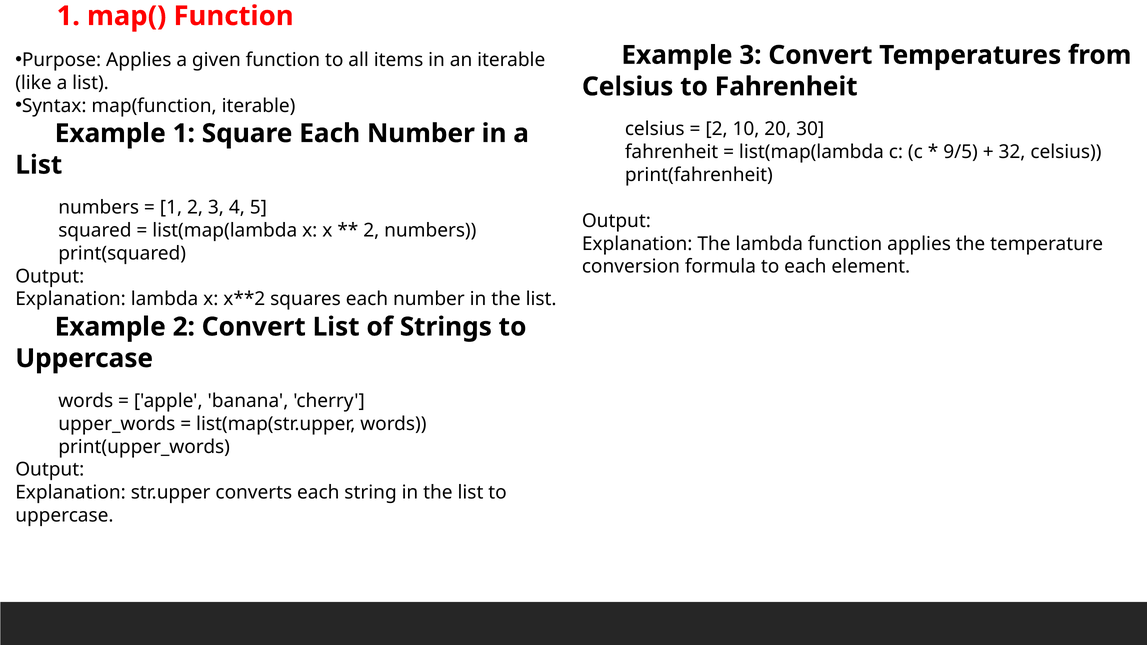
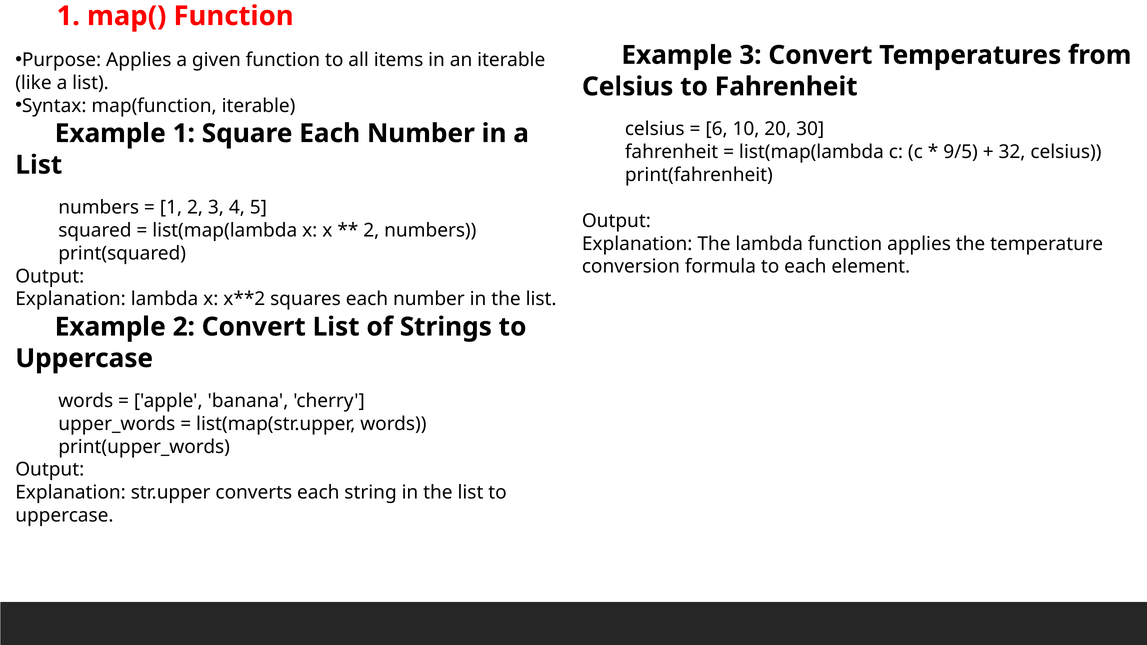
2: 2 -> 6 (717, 129)
